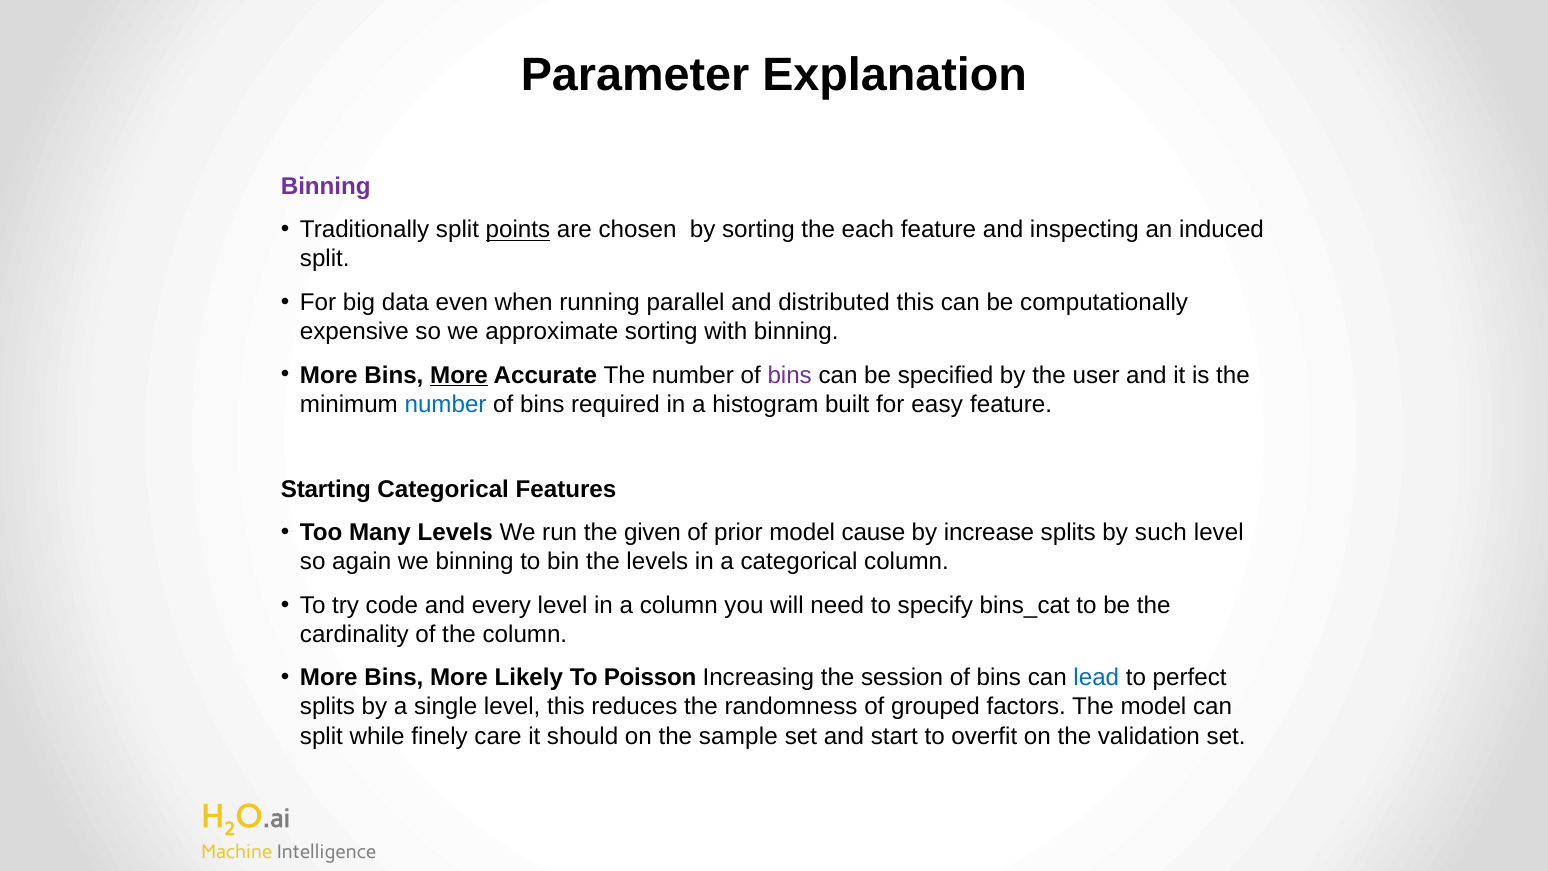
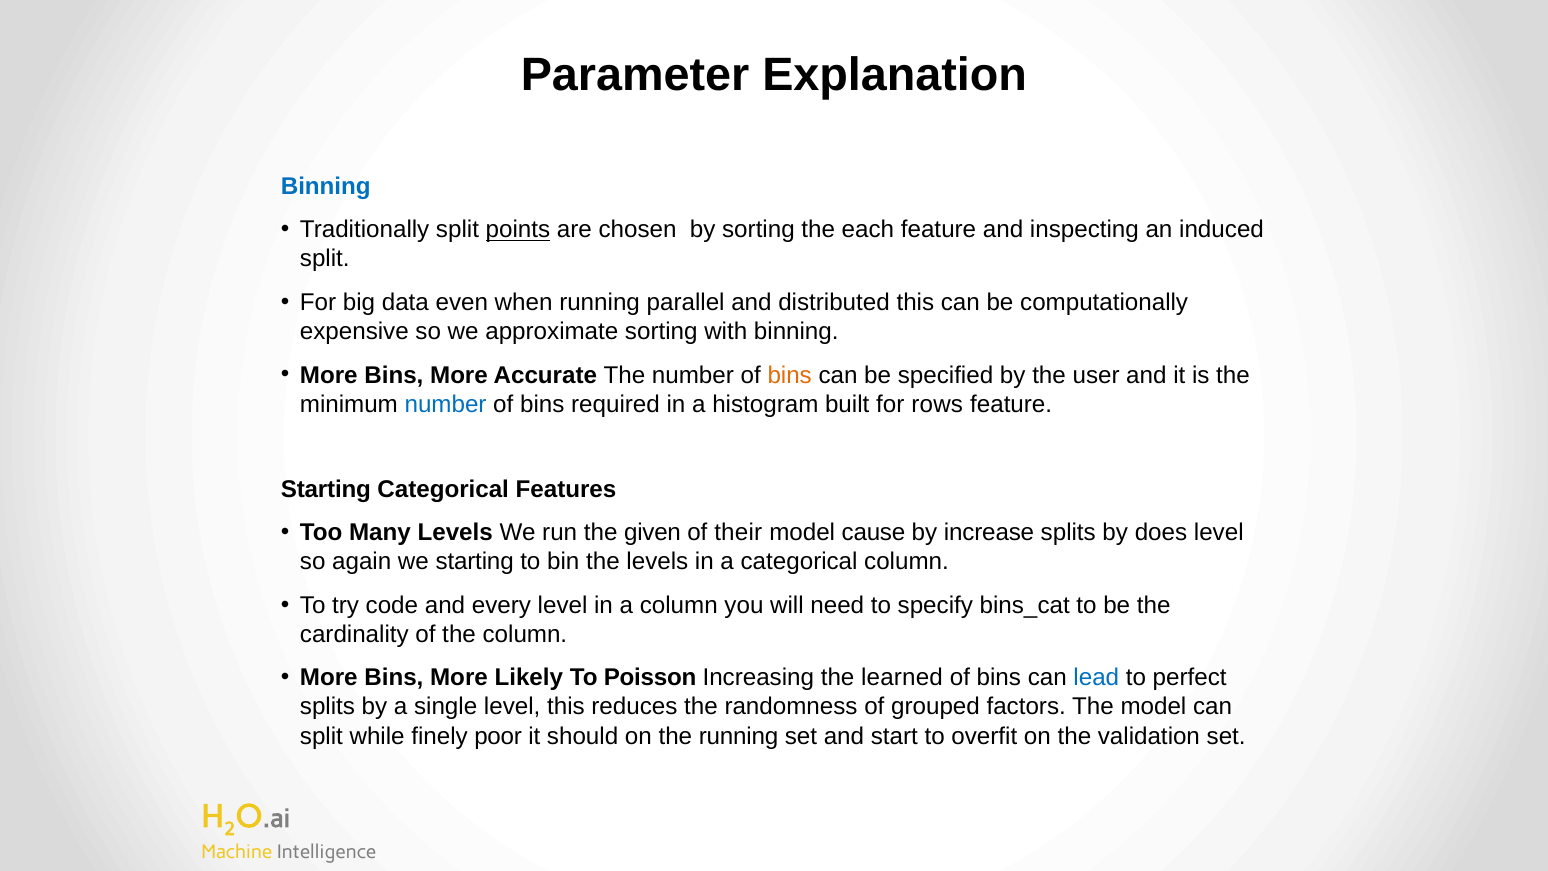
Binning colour: purple -> blue (326, 186)
More underline: present -> none (459, 375)
bins colour: purple -> orange (790, 375)
easy: easy -> rows (937, 404)
prior: prior -> their (738, 533)
such: such -> does (1161, 533)
we binning: binning -> starting (475, 562)
session: session -> learned (902, 678)
care: care -> poor (498, 736)
the sample: sample -> running (739, 736)
